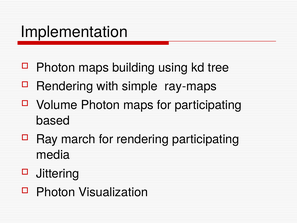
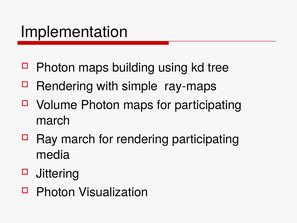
based: based -> march (53, 120)
